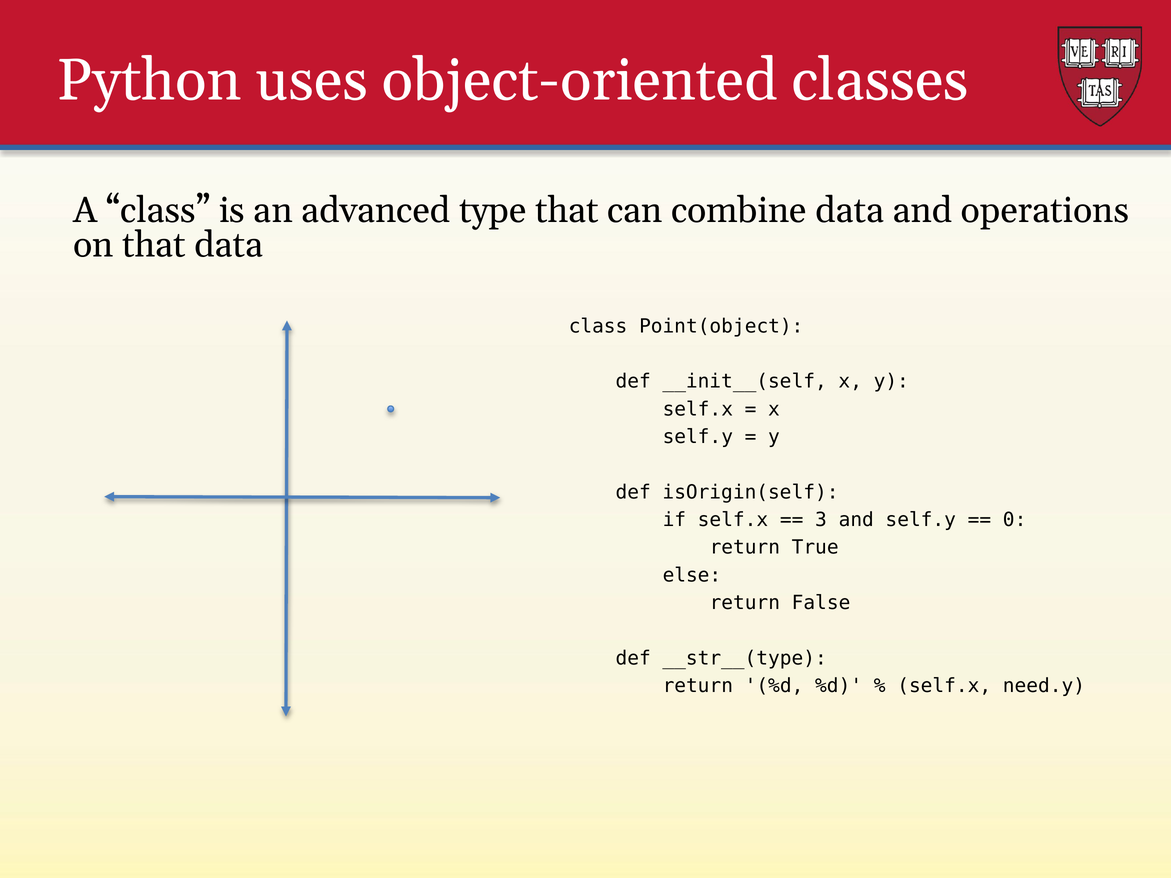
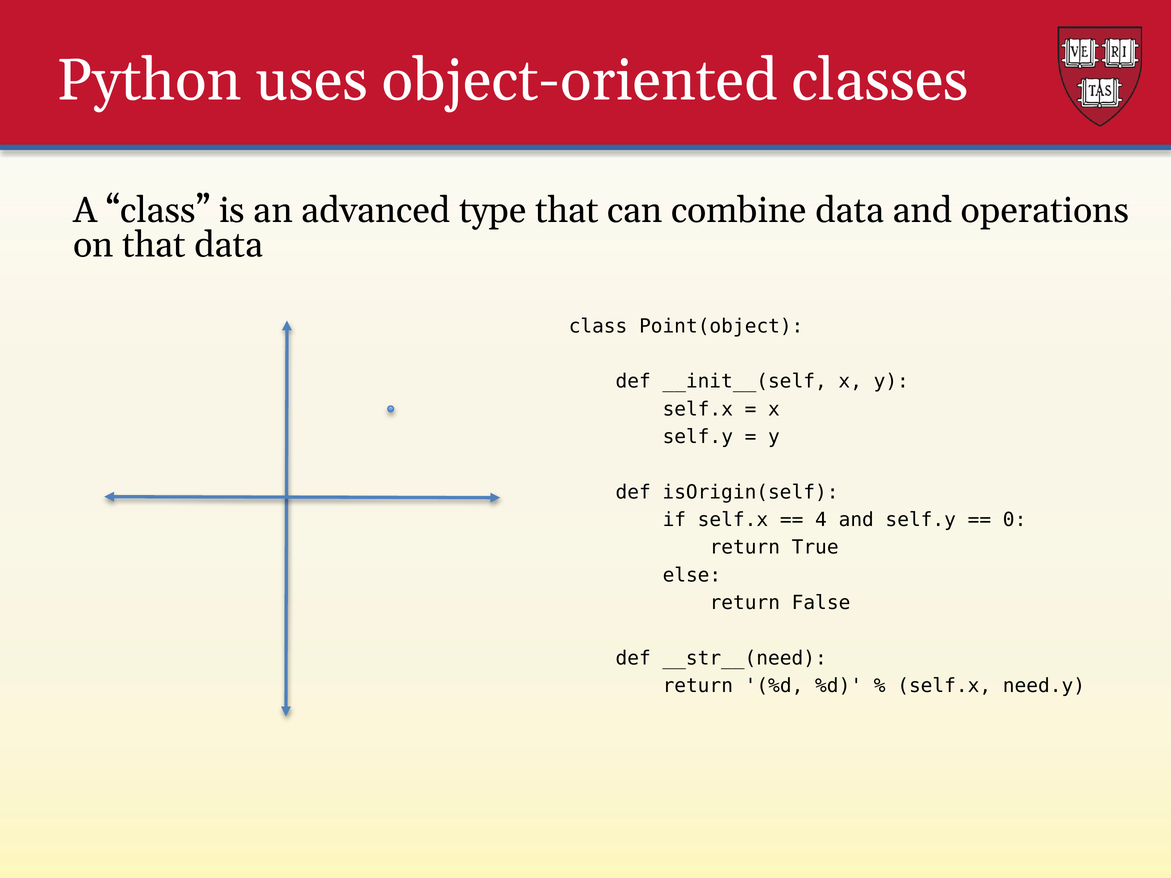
3: 3 -> 4 (821, 520)
__str__(type: __str__(type -> __str__(need (745, 658)
